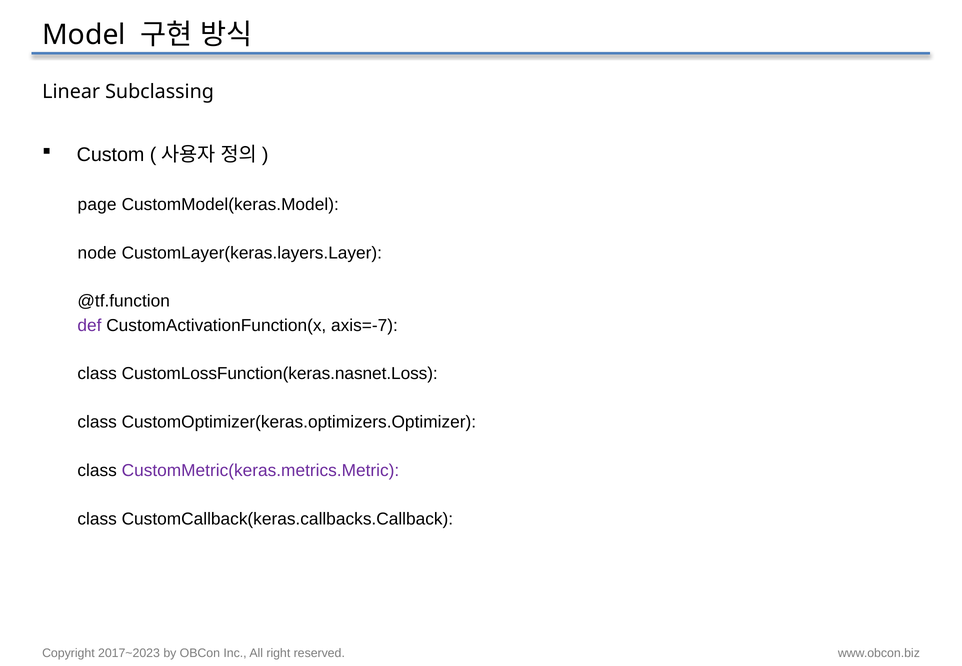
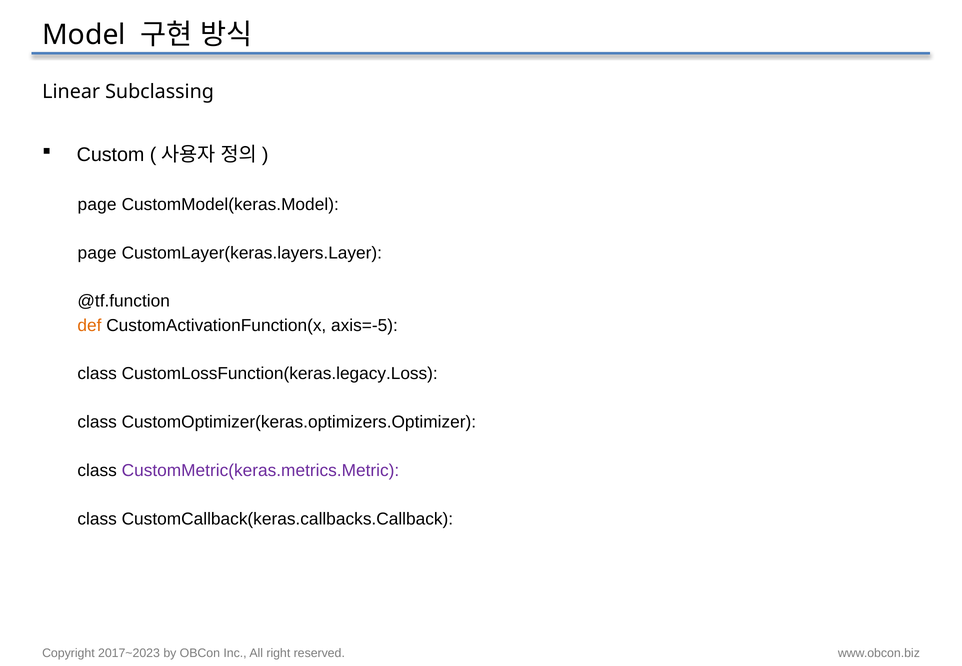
node: node -> page (97, 253)
def colour: purple -> orange (89, 325)
axis=-7: axis=-7 -> axis=-5 (364, 325)
CustomLossFunction(keras.nasnet.Loss: CustomLossFunction(keras.nasnet.Loss -> CustomLossFunction(keras.legacy.Loss (280, 374)
